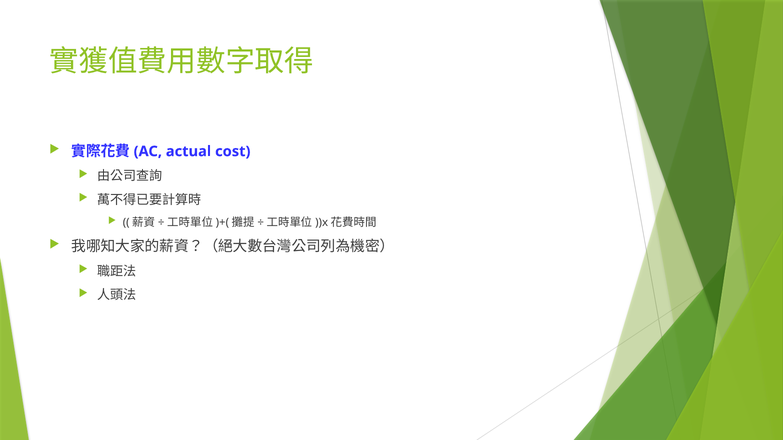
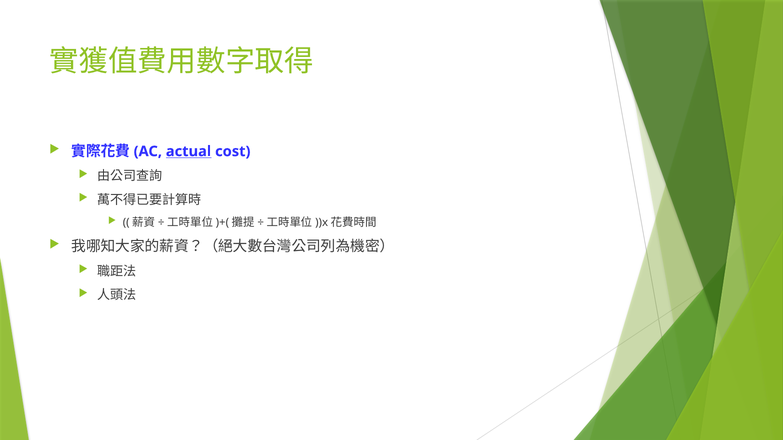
actual underline: none -> present (189, 152)
